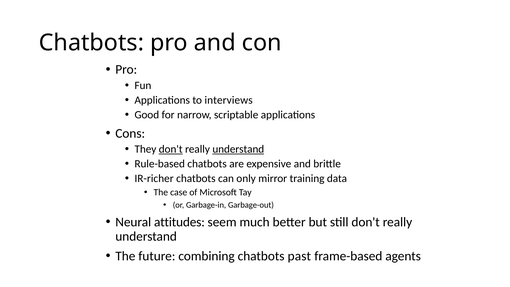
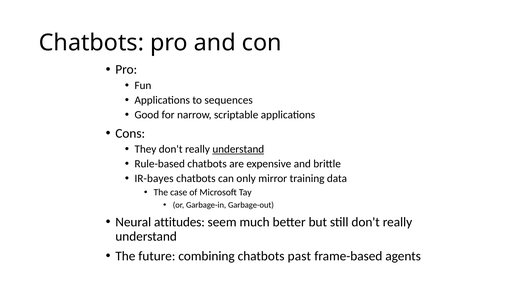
interviews: interviews -> sequences (229, 100)
don't underline: present -> none (171, 149)
IR-richer: IR-richer -> IR-bayes (154, 179)
